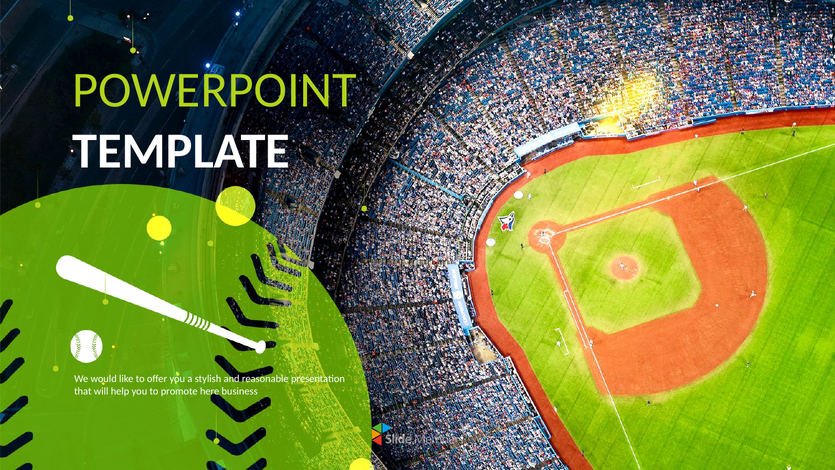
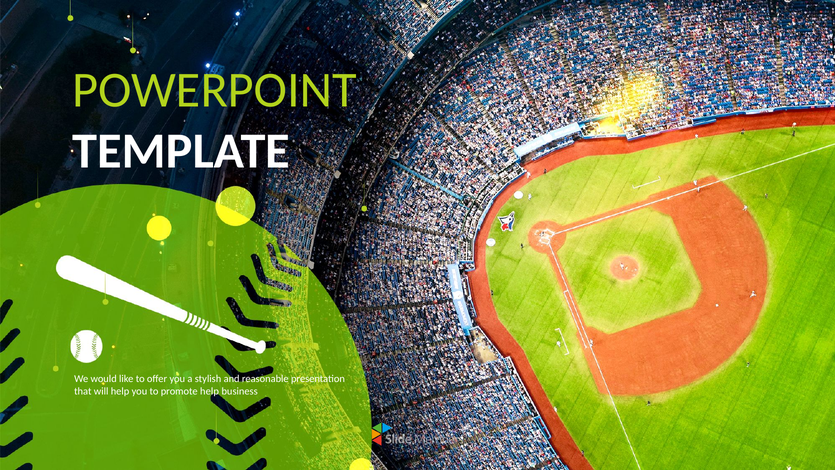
promote here: here -> help (210, 391)
